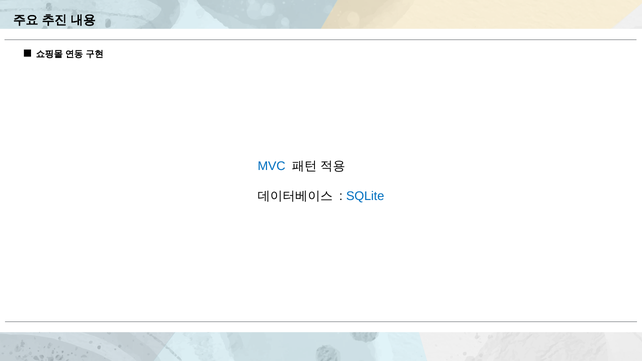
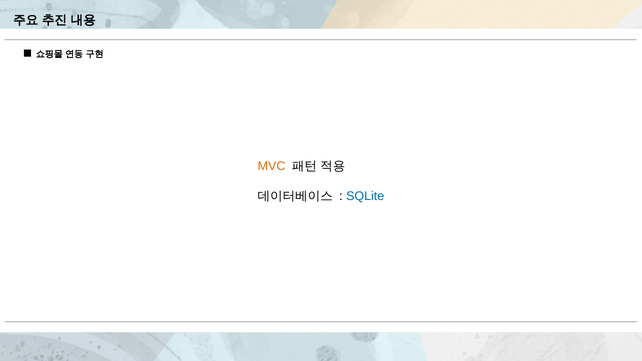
MVC colour: blue -> orange (272, 166)
